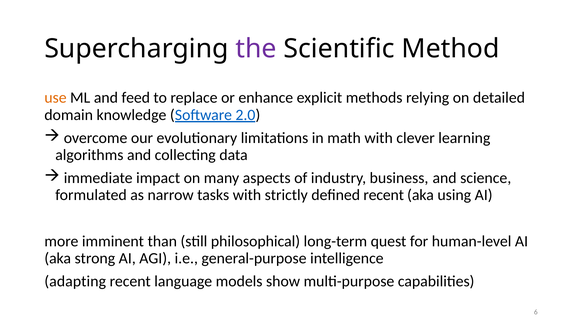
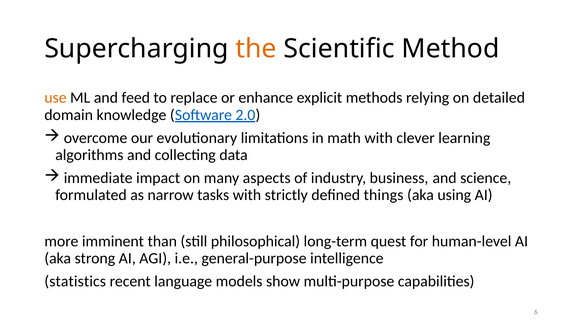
the colour: purple -> orange (256, 49)
defined recent: recent -> things (384, 195)
adapting: adapting -> statistics (75, 282)
